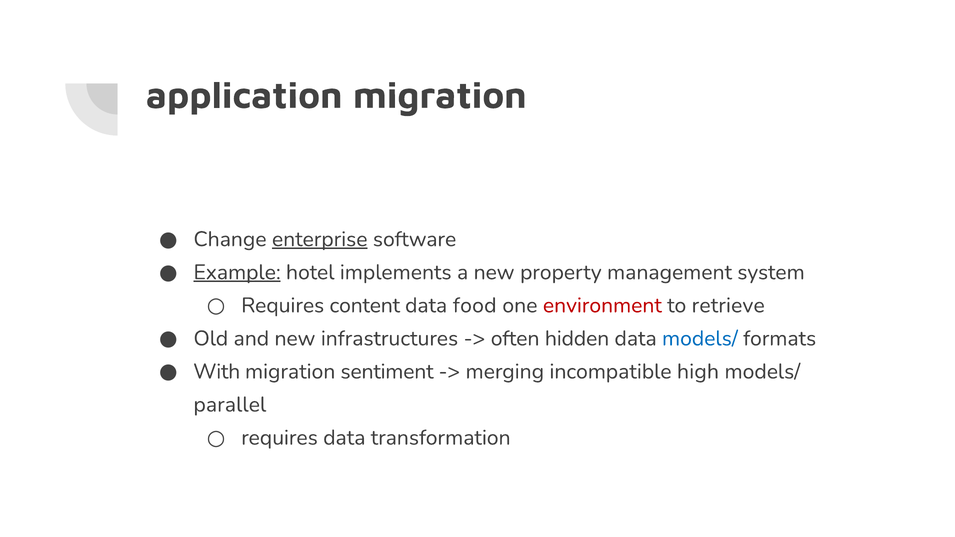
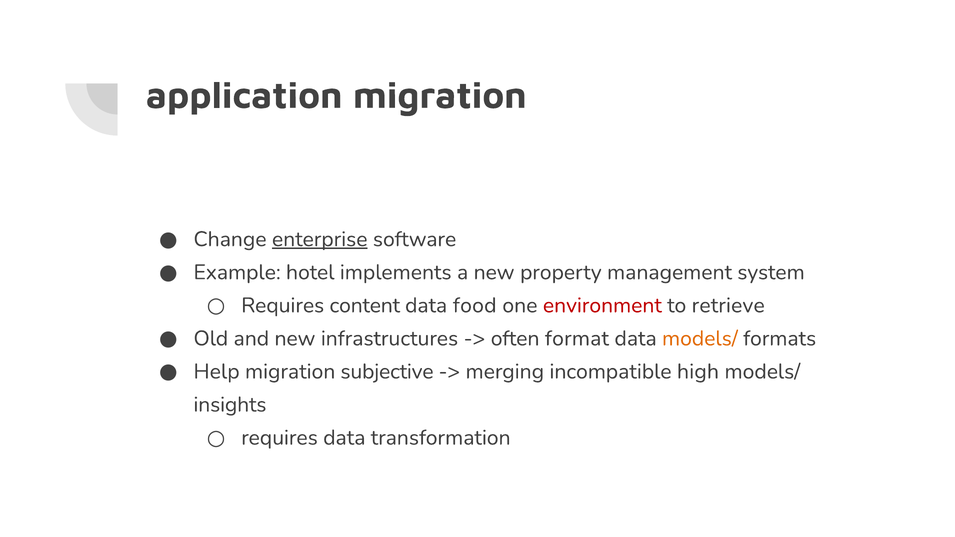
Example underline: present -> none (237, 272)
hidden: hidden -> format (577, 339)
models/ colour: blue -> orange (700, 339)
With: With -> Help (217, 372)
sentiment: sentiment -> subjective (387, 372)
parallel: parallel -> insights (230, 405)
